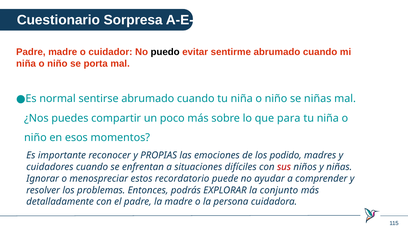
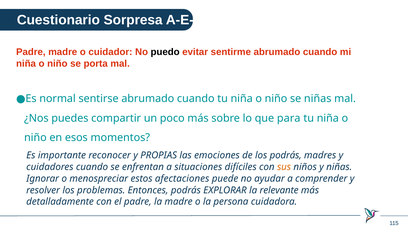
los podido: podido -> podrás (286, 155)
sus colour: red -> orange (284, 167)
recordatorio: recordatorio -> afectaciones (182, 178)
conjunto: conjunto -> relevante (279, 190)
